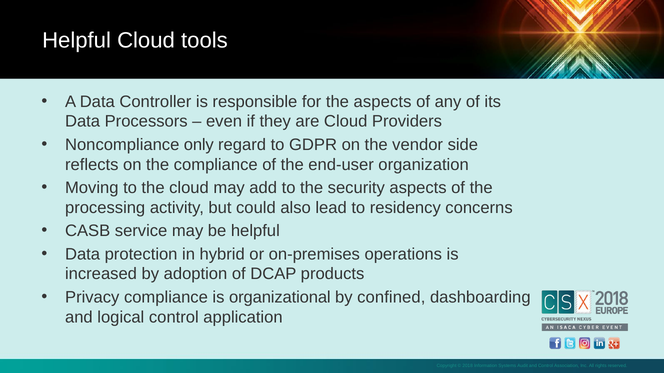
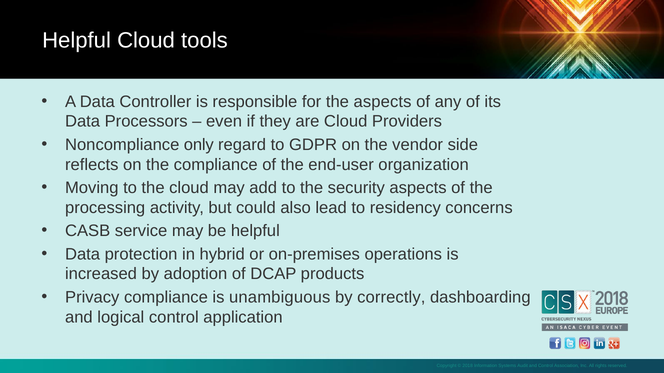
organizational: organizational -> unambiguous (280, 298)
confined: confined -> correctly (391, 298)
